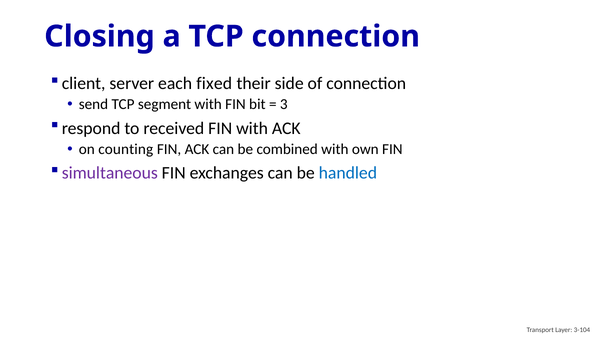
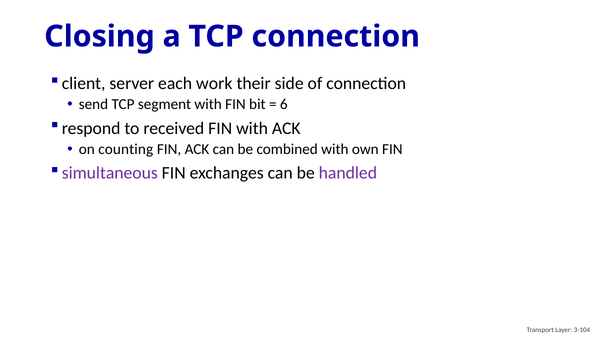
fixed: fixed -> work (214, 83)
3: 3 -> 6 (284, 104)
handled colour: blue -> purple (348, 173)
